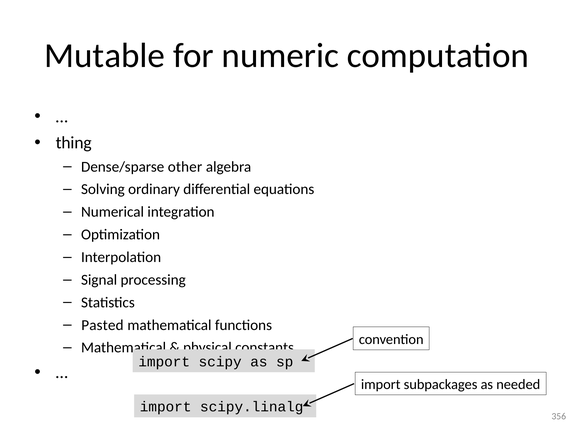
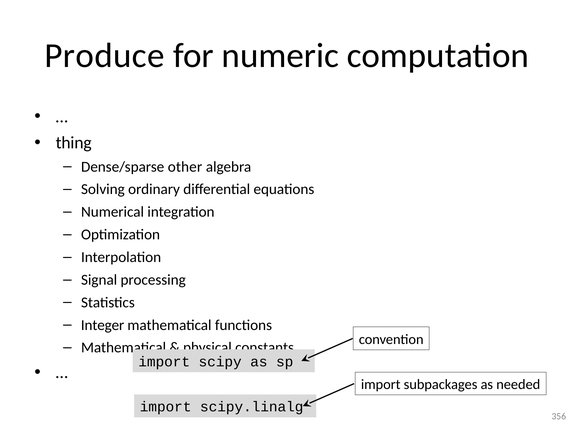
Mutable: Mutable -> Produce (105, 56)
Pasted: Pasted -> Integer (103, 325)
